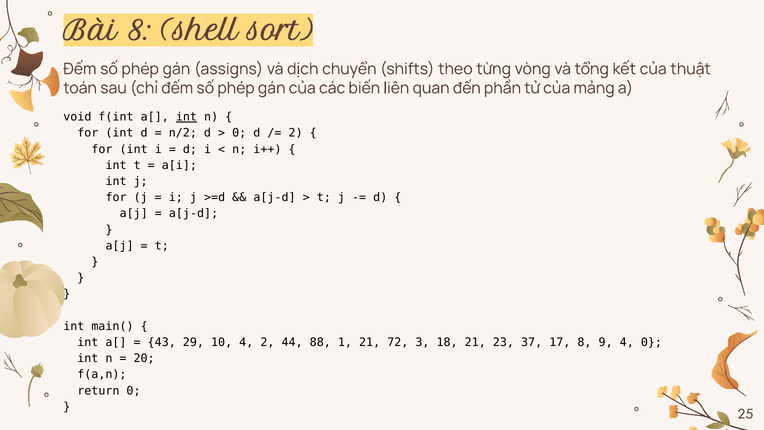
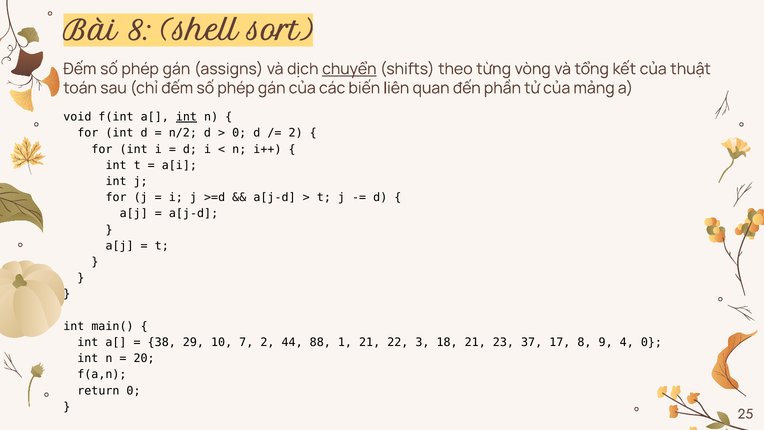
chuyển underline: none -> present (349, 69)
43: 43 -> 38 (162, 342)
10 4: 4 -> 7 (246, 342)
72: 72 -> 22 (398, 342)
